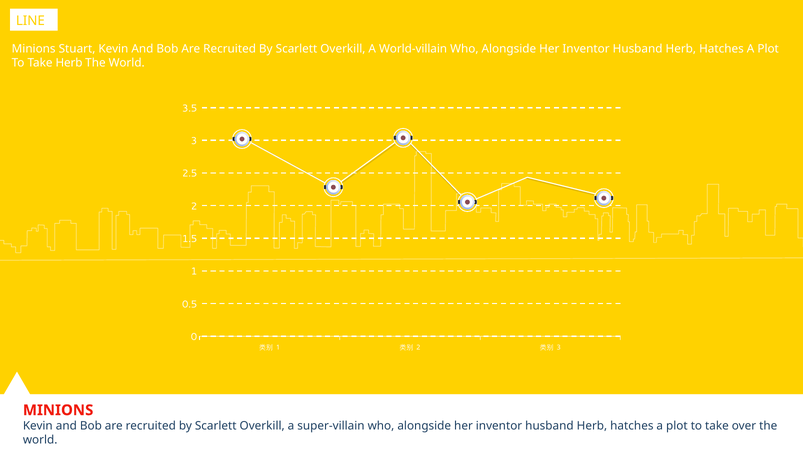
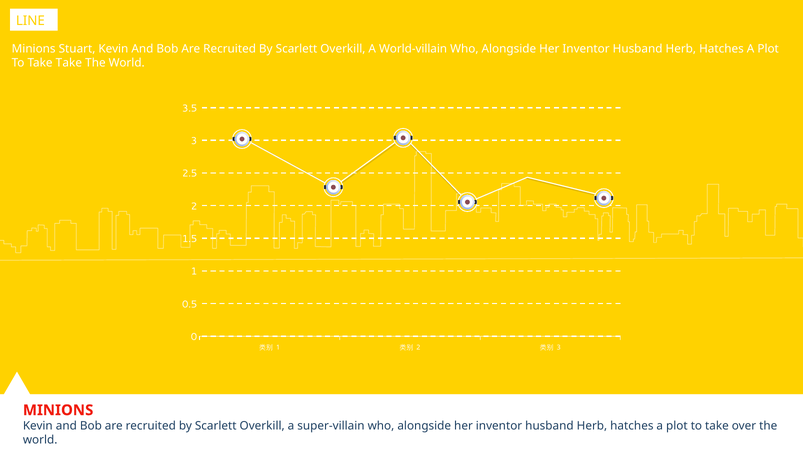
Take Herb: Herb -> Take (69, 63)
